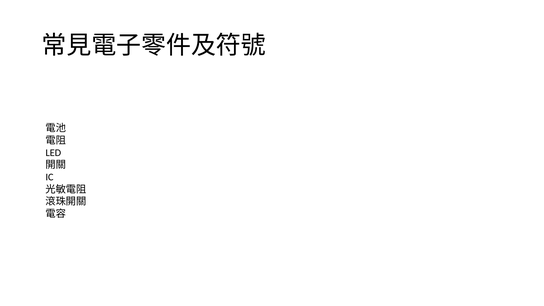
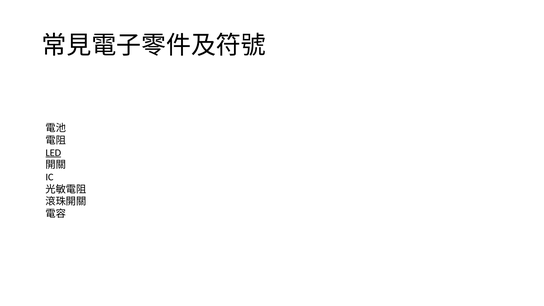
LED underline: none -> present (53, 153)
